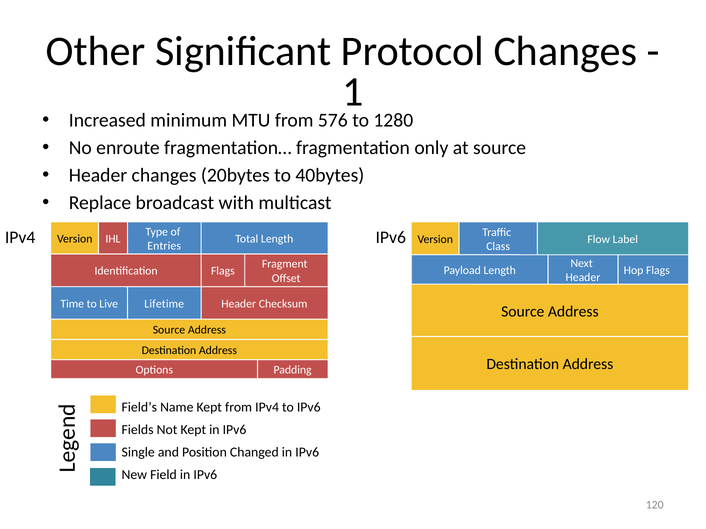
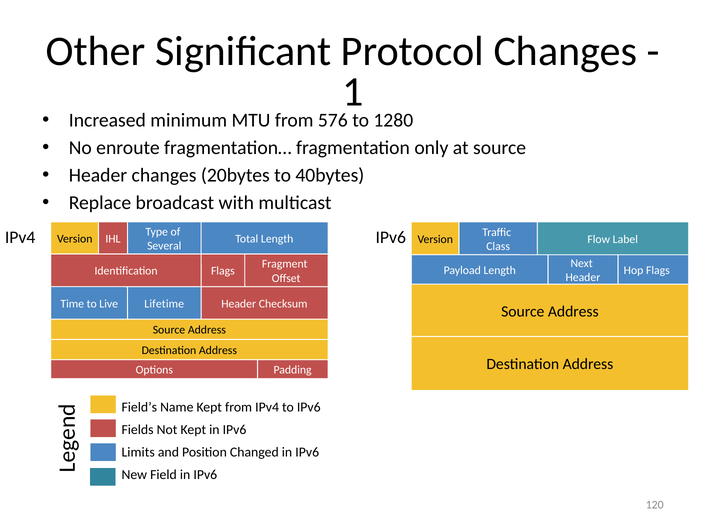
Entries: Entries -> Several (164, 246)
Single: Single -> Limits (138, 453)
